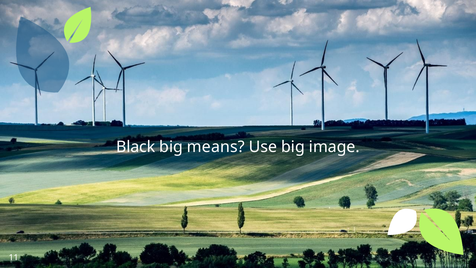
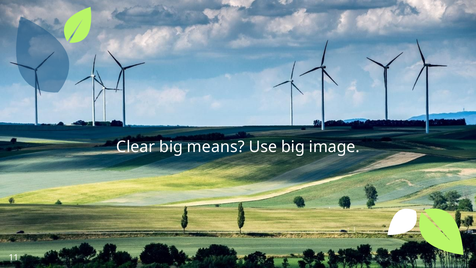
Black: Black -> Clear (136, 147)
